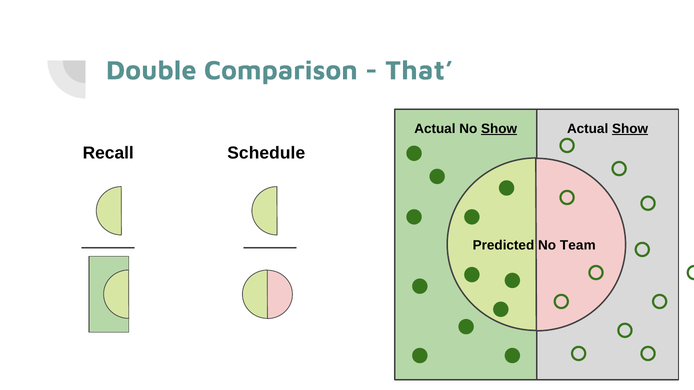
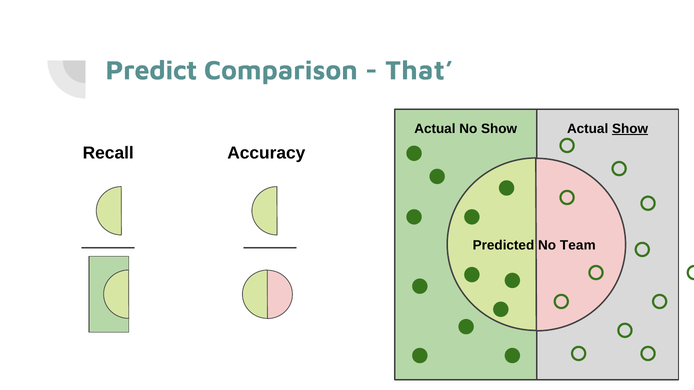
Double: Double -> Predict (151, 70)
Show underline: present -> none (499, 129)
Schedule: Schedule -> Accuracy (266, 153)
